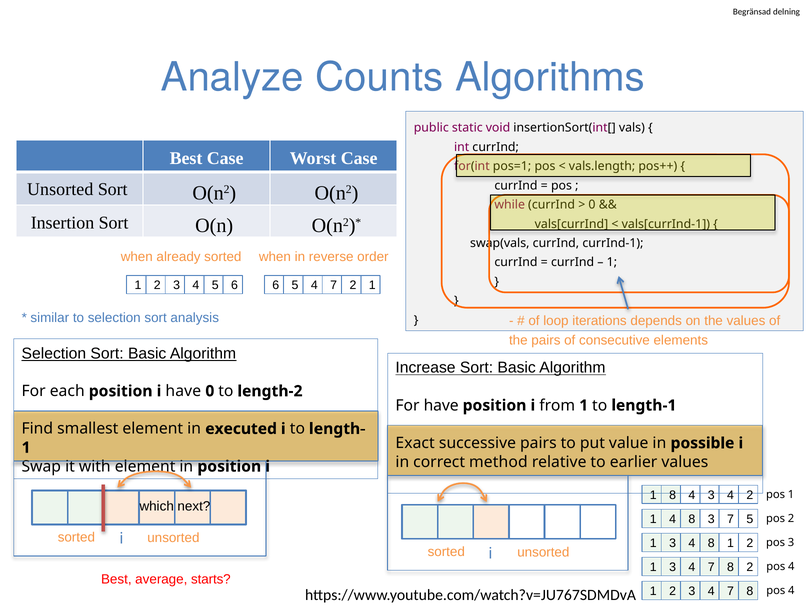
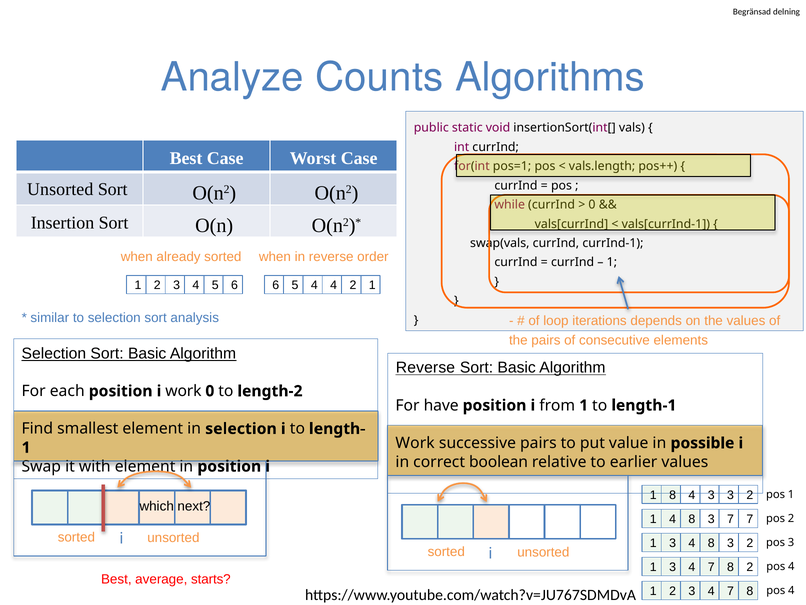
5 4 7: 7 -> 4 (334, 285)
Increase: Increase -> Reverse (425, 367)
i have: have -> work (183, 391)
in executed: executed -> selection (241, 428)
Exact: Exact -> Work (415, 443)
method: method -> boolean (499, 462)
4 3 4: 4 -> 3 (731, 495)
7 5: 5 -> 7 (750, 519)
3 4 8 1: 1 -> 3 (731, 543)
